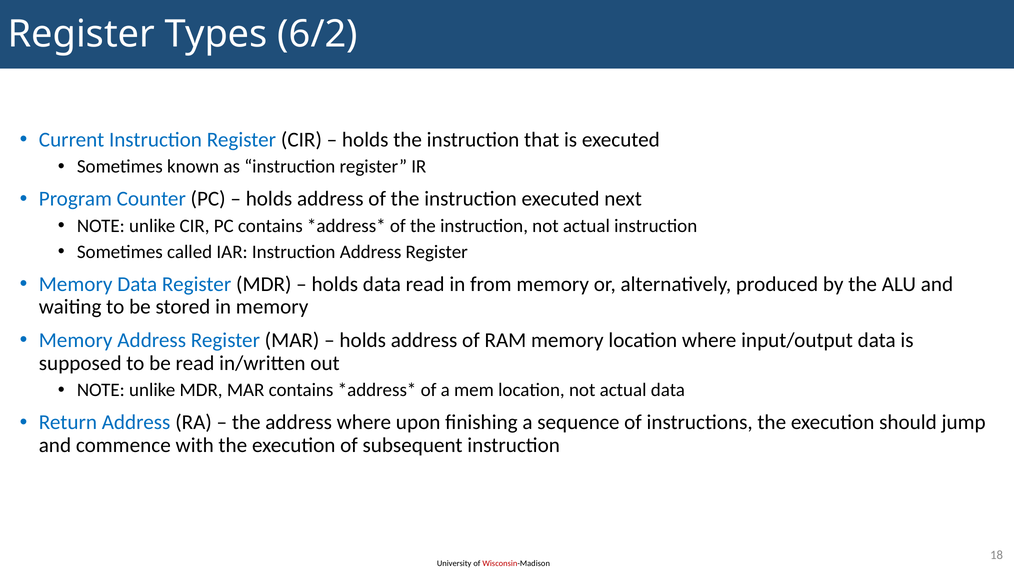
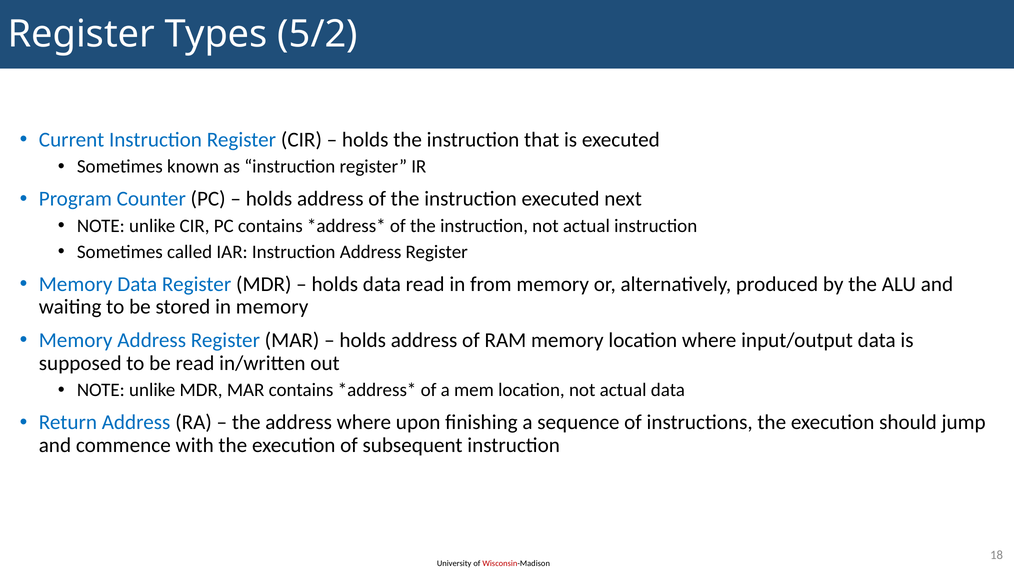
6/2: 6/2 -> 5/2 (318, 34)
